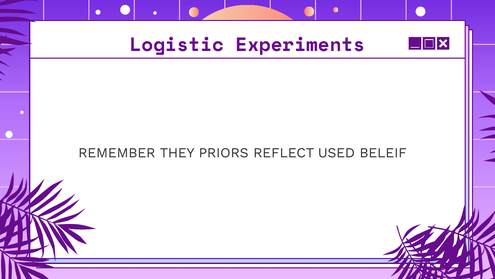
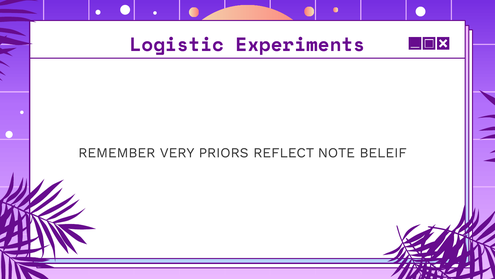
THEY: THEY -> VERY (177, 153)
USED: USED -> NOTE (336, 153)
